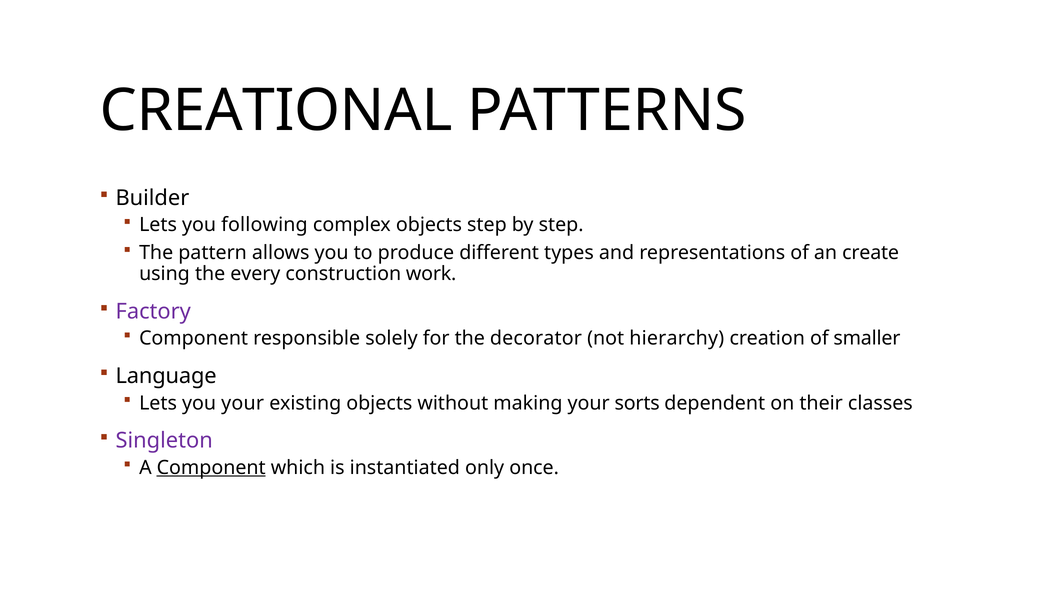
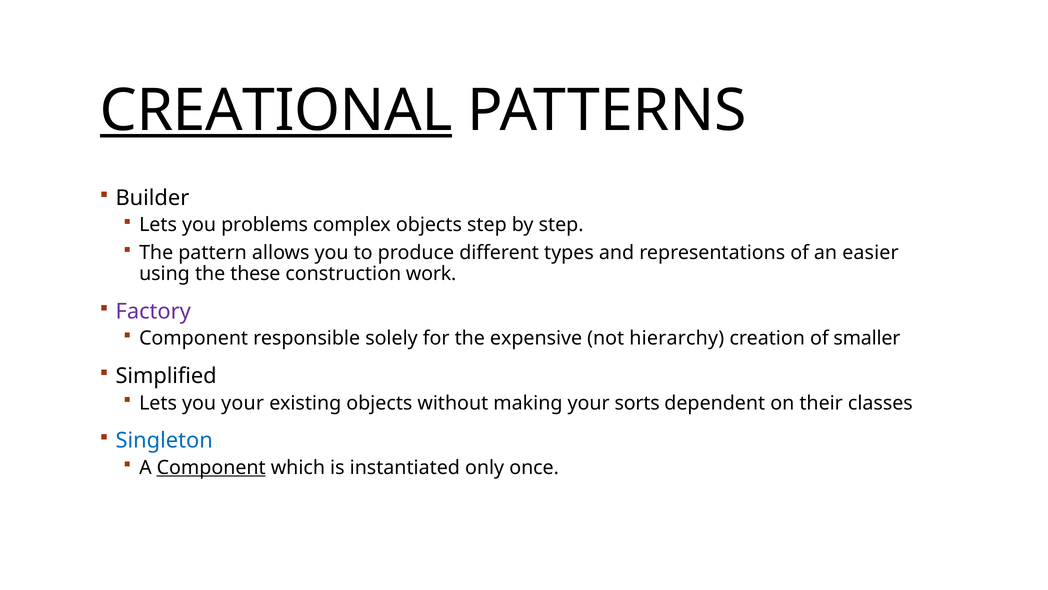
CREATIONAL underline: none -> present (276, 110)
following: following -> problems (265, 225)
create: create -> easier (870, 253)
every: every -> these (255, 274)
decorator: decorator -> expensive (536, 338)
Language: Language -> Simplified (166, 376)
Singleton colour: purple -> blue (164, 440)
